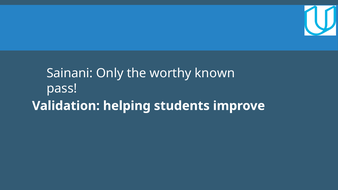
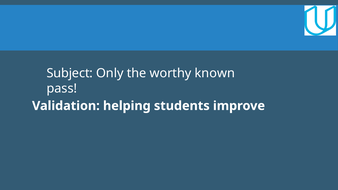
Sainani: Sainani -> Subject (70, 73)
